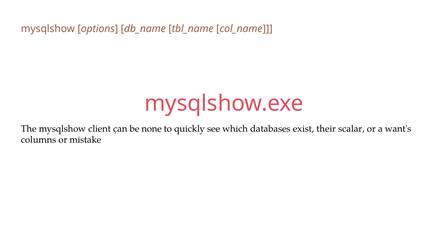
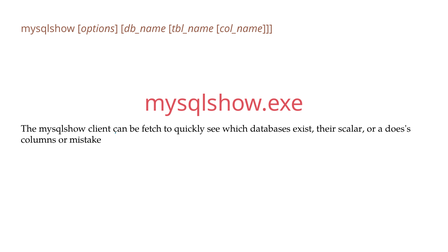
none: none -> fetch (152, 129)
want's: want's -> does's (398, 129)
